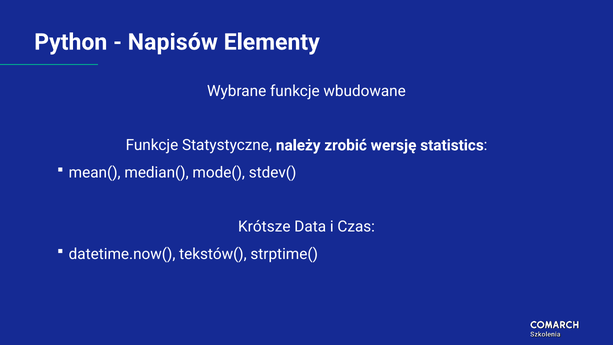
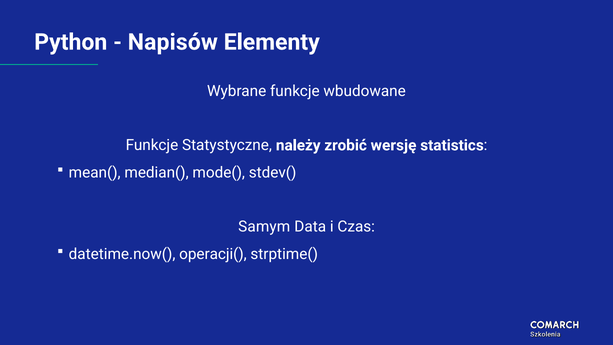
Krótsze: Krótsze -> Samym (264, 227)
tekstów(: tekstów( -> operacji( (213, 254)
